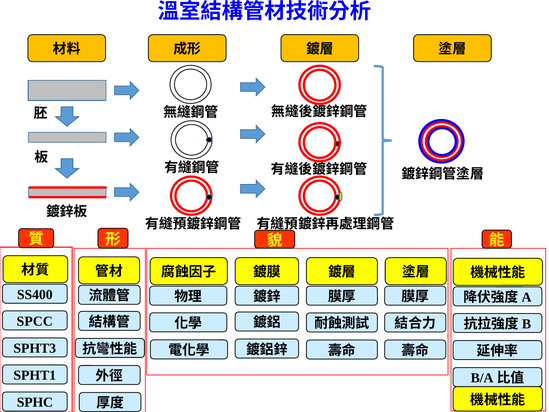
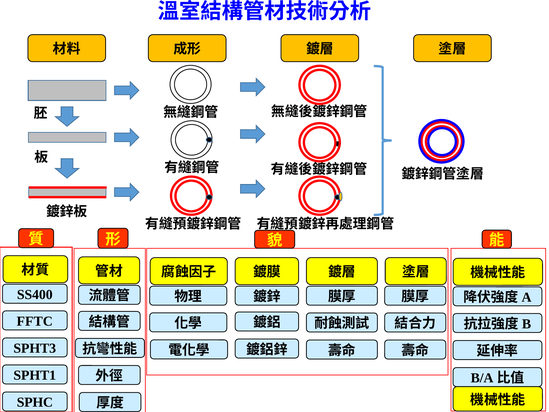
SPCC: SPCC -> FFTC (35, 321)
